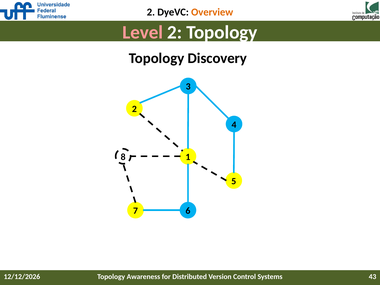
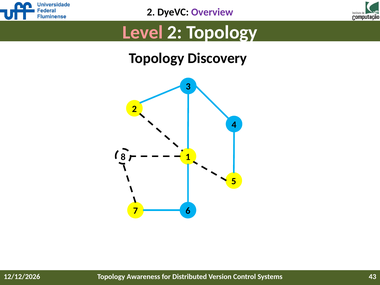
Overview colour: orange -> purple (212, 12)
